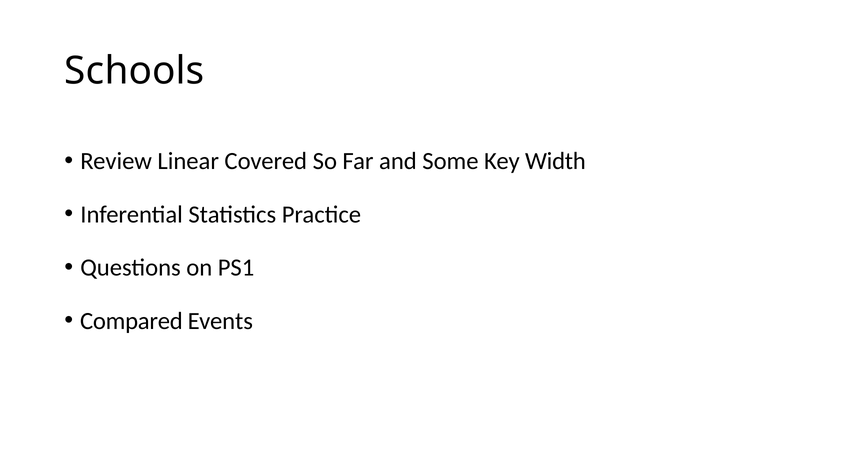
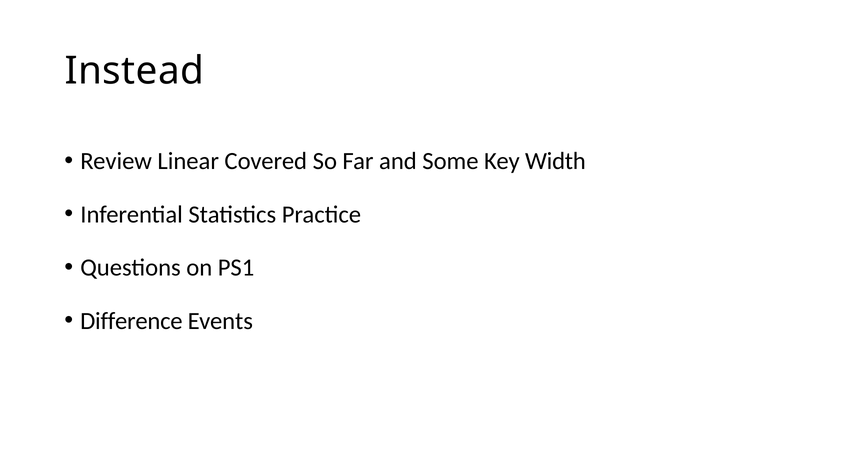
Schools: Schools -> Instead (134, 71)
Compared: Compared -> Difference (131, 321)
